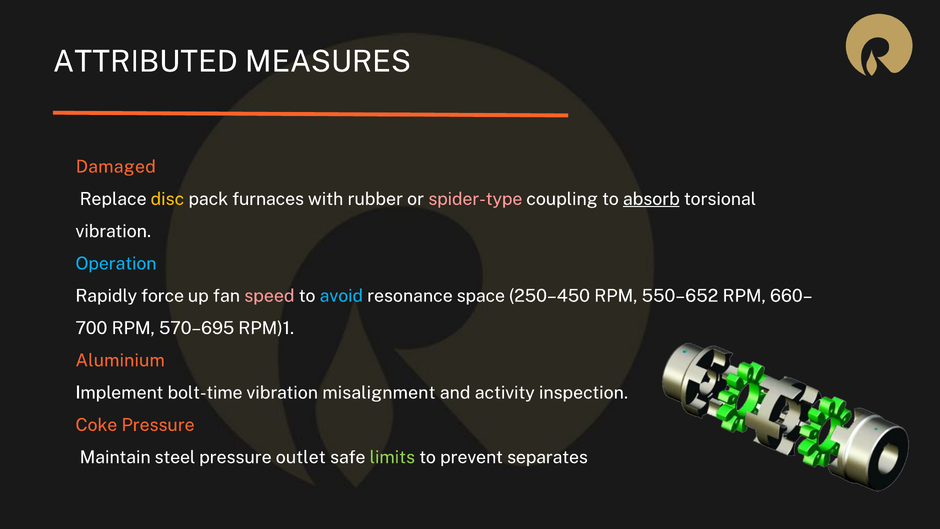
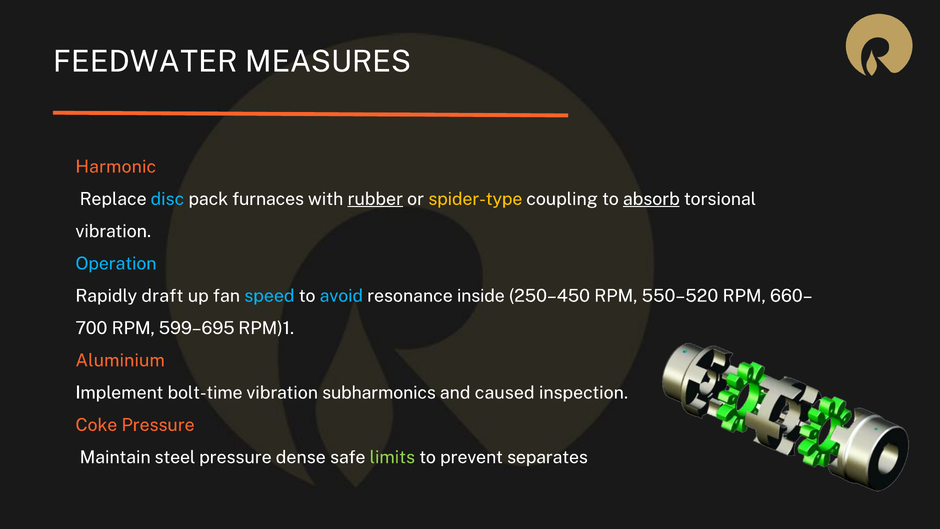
ATTRIBUTED: ATTRIBUTED -> FEEDWATER (145, 62)
Damaged: Damaged -> Harmonic (116, 167)
disc colour: yellow -> light blue (167, 199)
rubber underline: none -> present (375, 199)
spider-type colour: pink -> yellow (475, 199)
force: force -> draft (162, 296)
speed colour: pink -> light blue (269, 296)
space: space -> inside (481, 296)
550–652: 550–652 -> 550–520 (680, 296)
570–695: 570–695 -> 599–695 (197, 328)
misalignment: misalignment -> subharmonics (379, 393)
activity: activity -> caused (505, 393)
outlet: outlet -> dense (301, 457)
